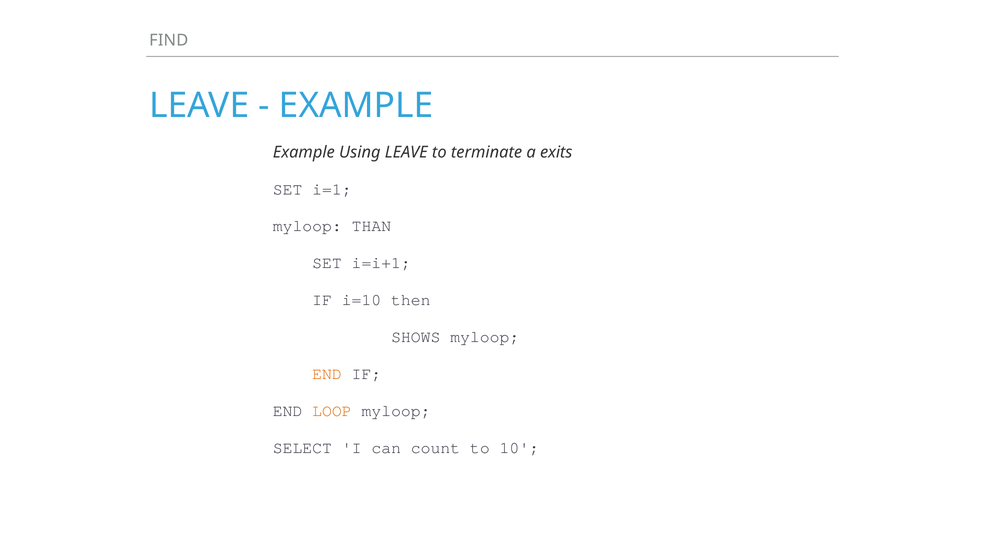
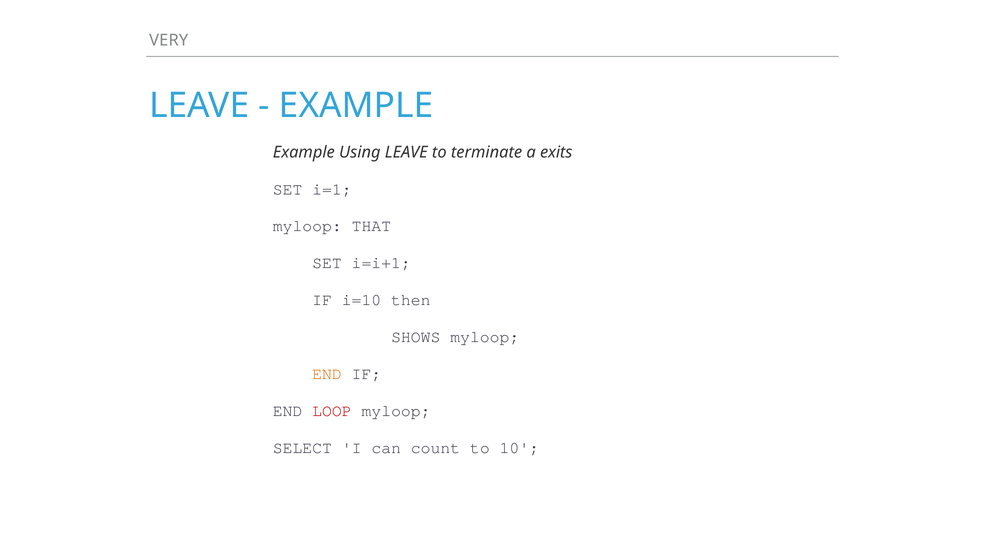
FIND: FIND -> VERY (169, 40)
THAN: THAN -> THAT (371, 226)
LOOP colour: orange -> red (332, 411)
